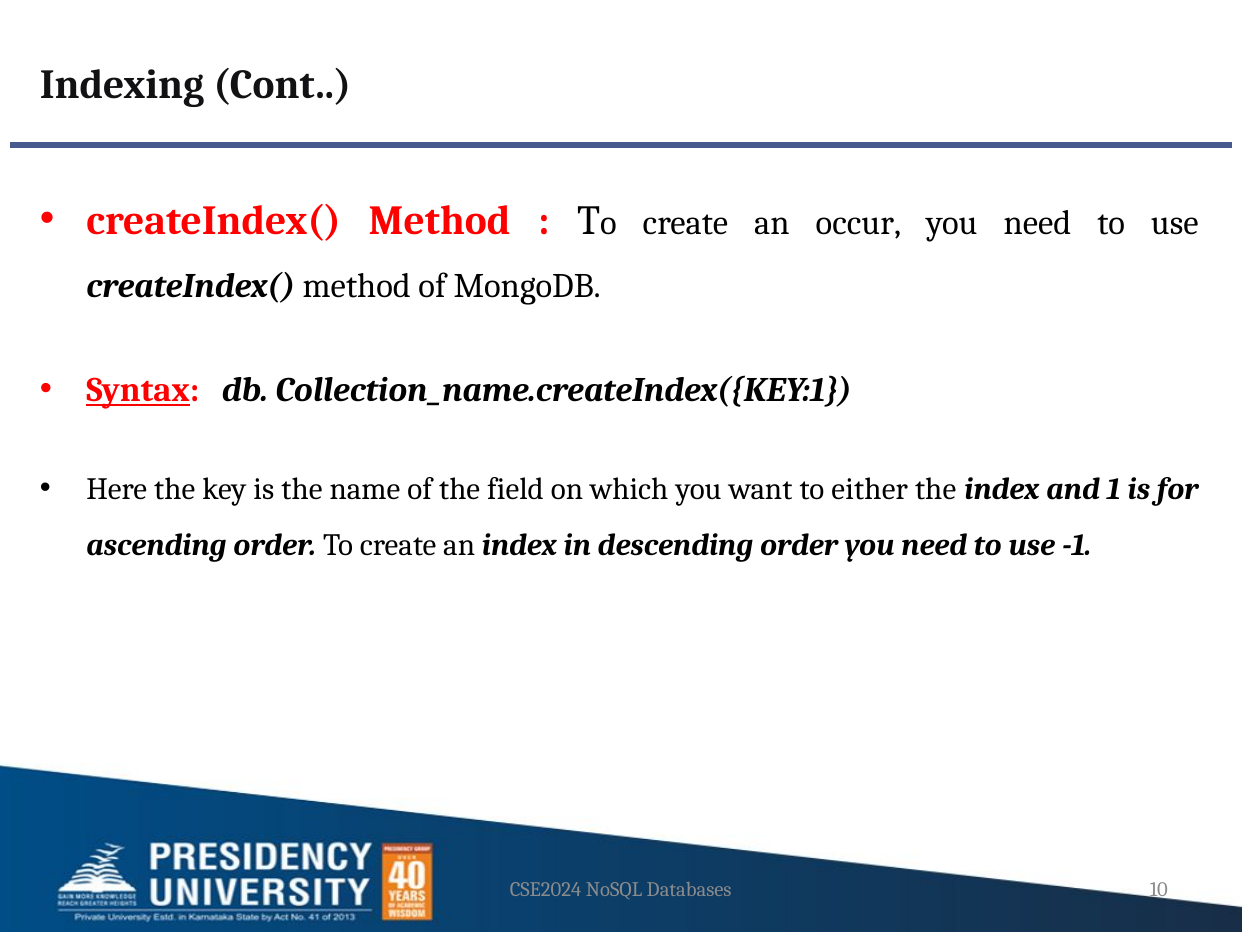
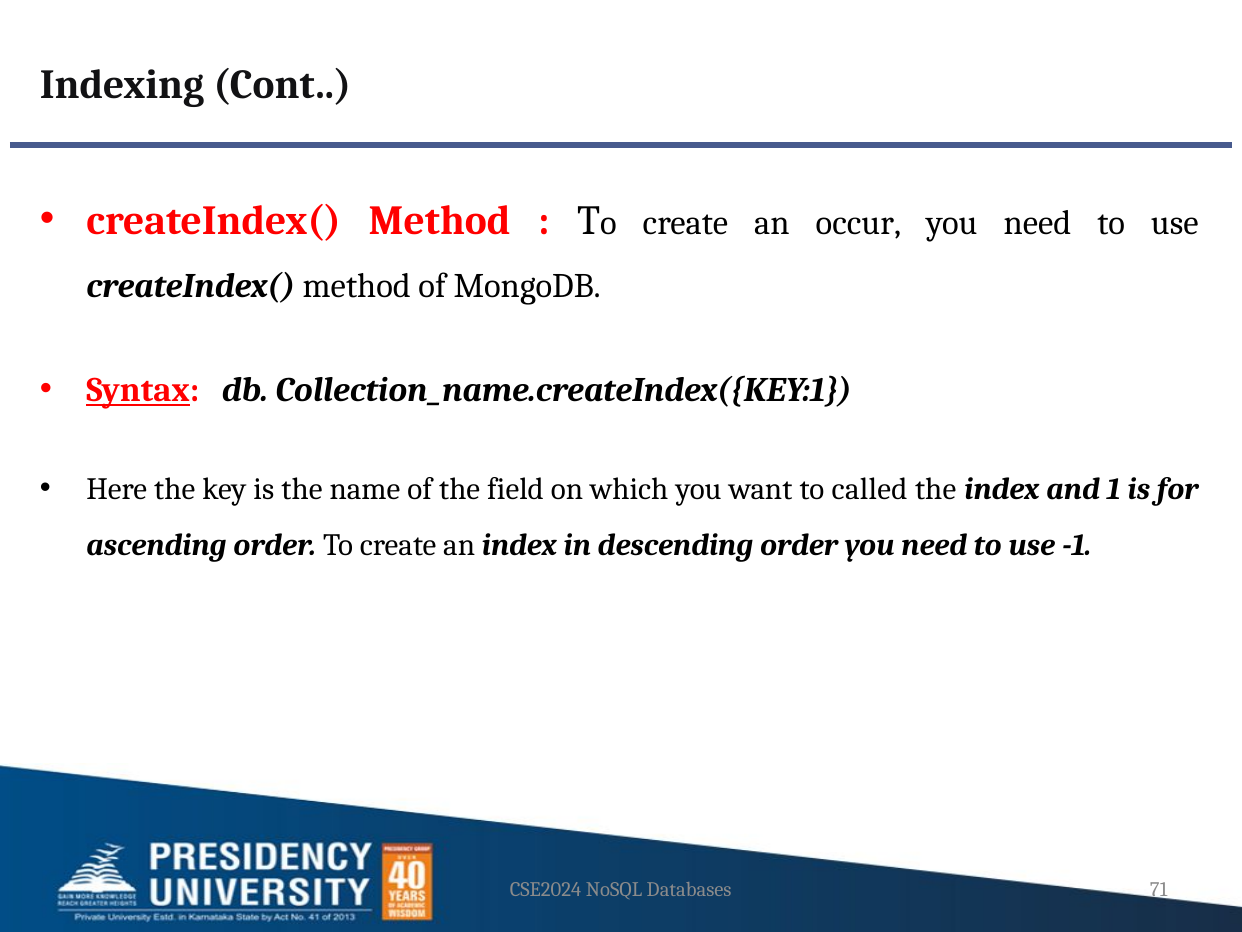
either: either -> called (870, 489)
10: 10 -> 71 (1159, 890)
